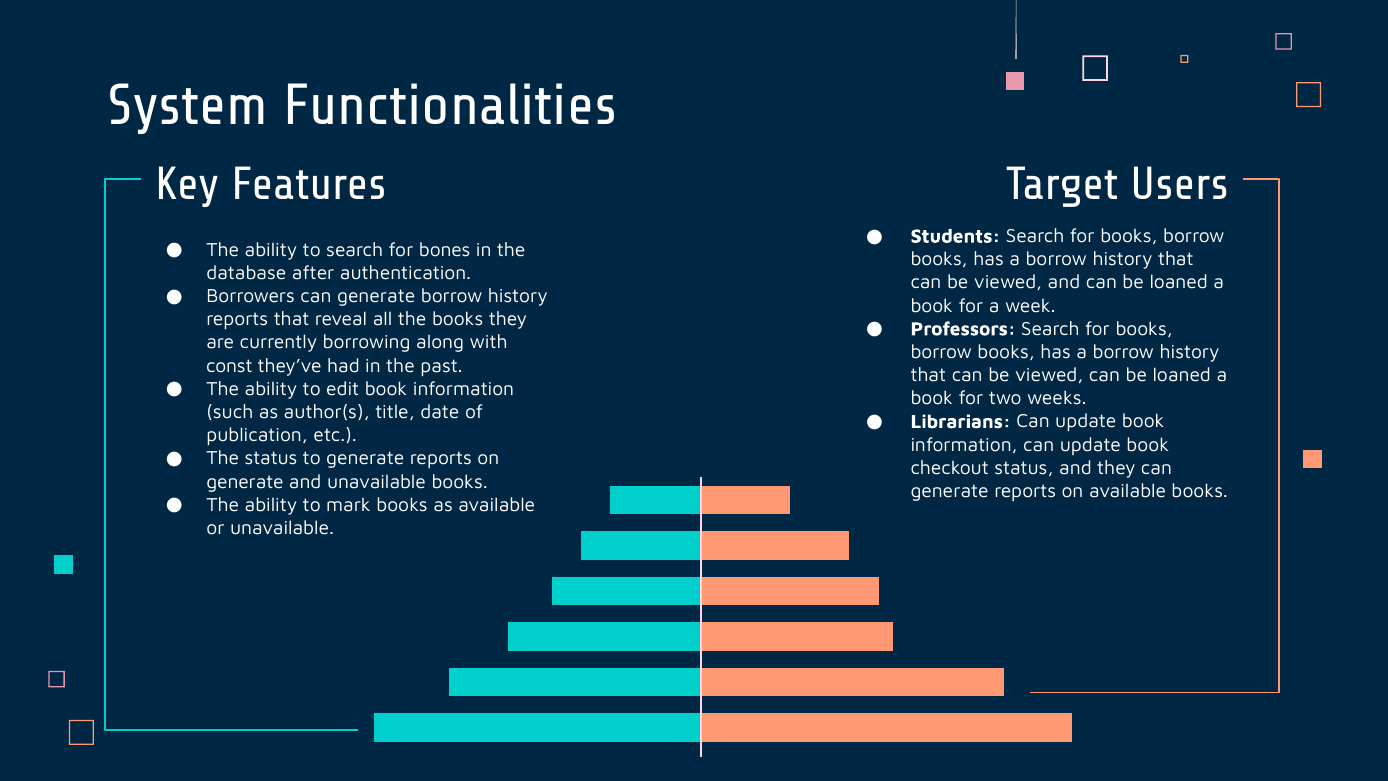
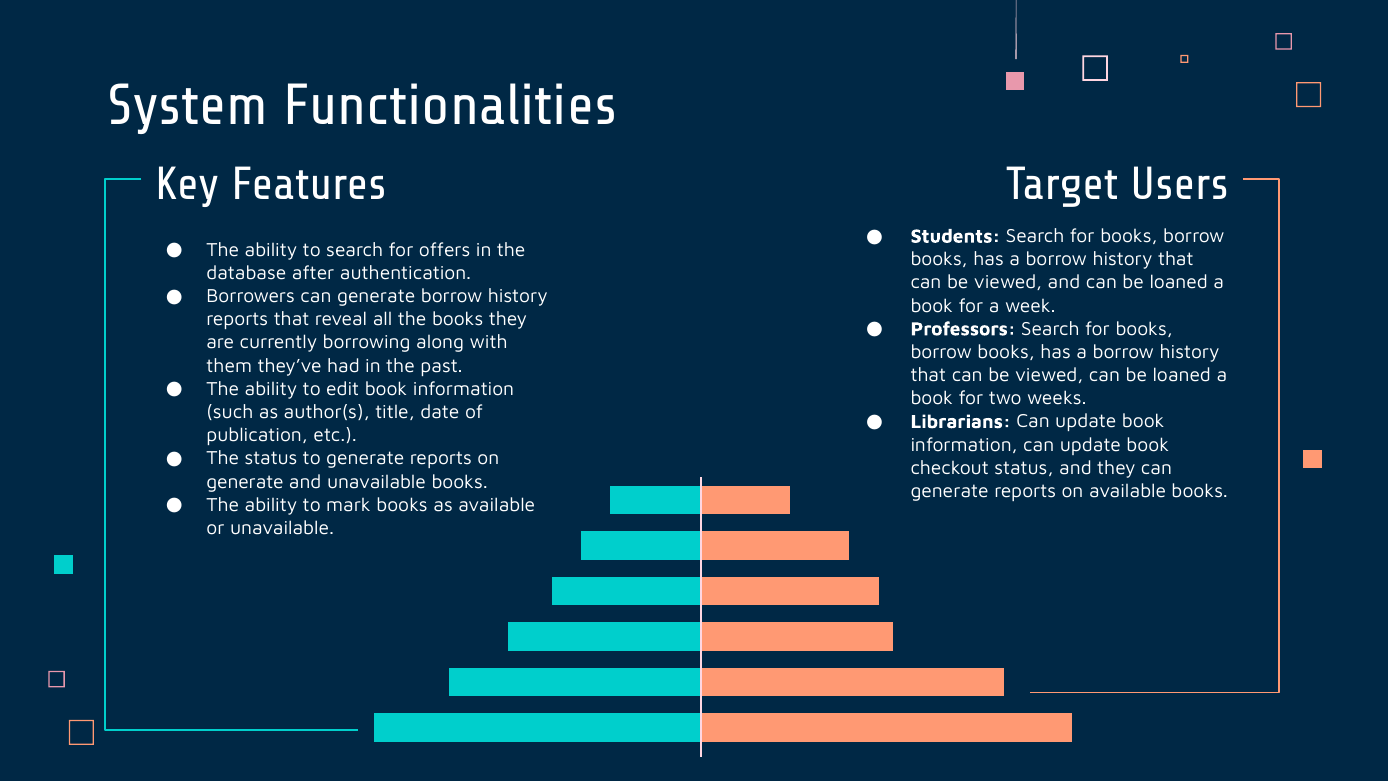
bones: bones -> offers (445, 250)
const: const -> them (229, 366)
